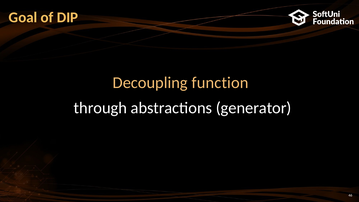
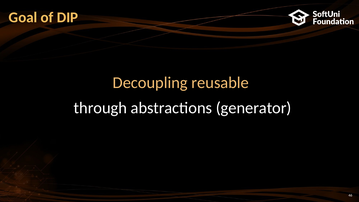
function: function -> reusable (220, 83)
